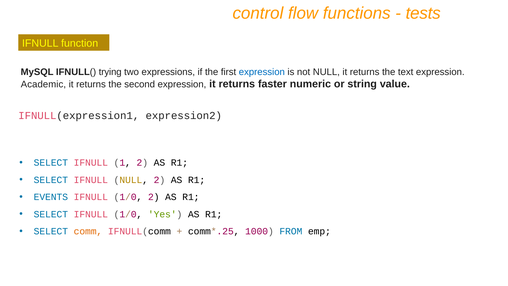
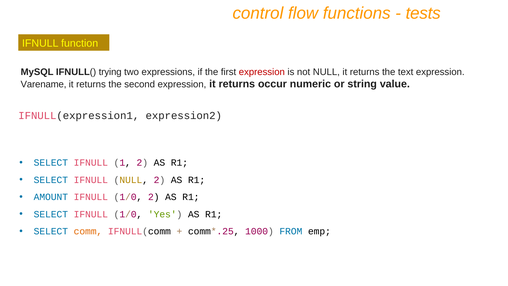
expression colour: blue -> red (262, 72)
Academic: Academic -> Varename (44, 84)
faster: faster -> occur (272, 84)
EVENTS: EVENTS -> AMOUNT (51, 197)
